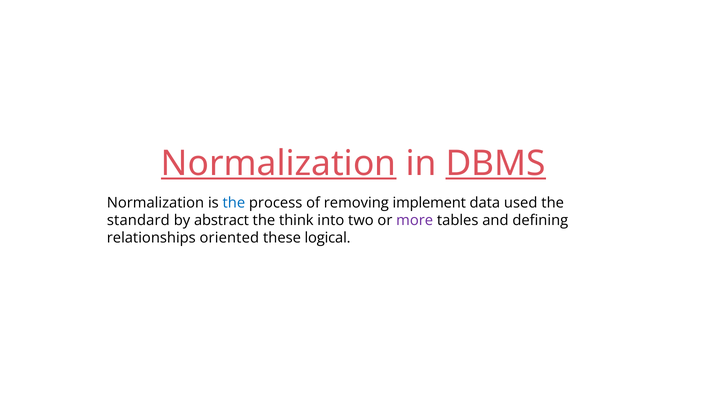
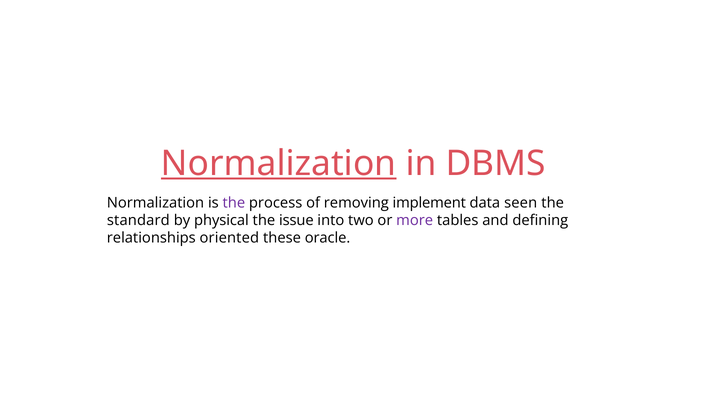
DBMS underline: present -> none (496, 163)
the colour: blue -> purple (234, 203)
used: used -> seen (521, 203)
abstract: abstract -> physical (221, 220)
think: think -> issue (296, 220)
logical: logical -> oracle (328, 238)
